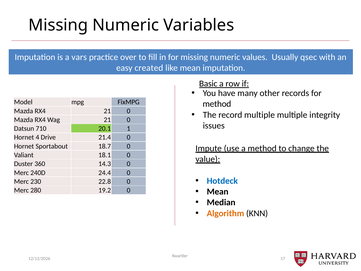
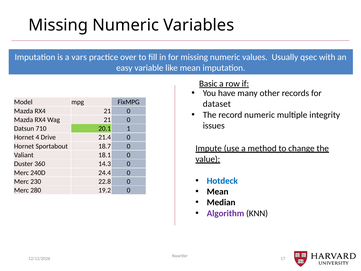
created: created -> variable (149, 68)
method: method -> dataset (217, 104)
record multiple: multiple -> numeric (260, 115)
Algorithm colour: orange -> purple (225, 213)
